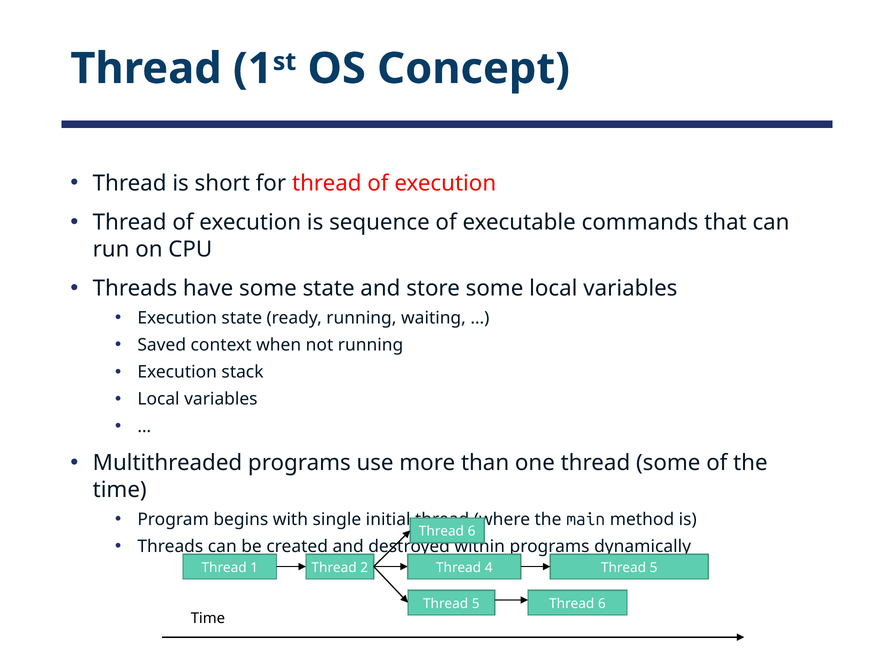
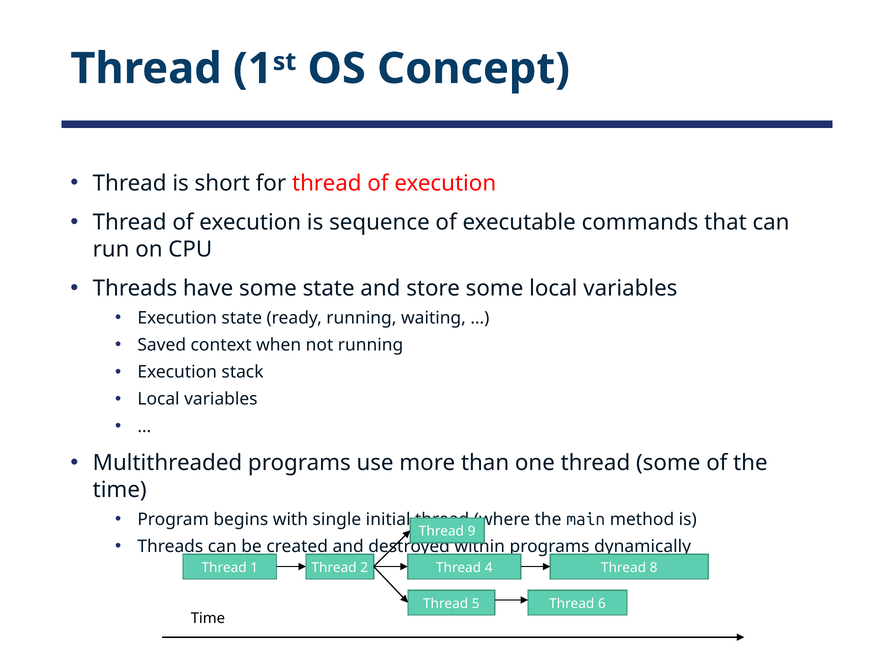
6: 6 -> 9 (472, 532)
4 Thread 5: 5 -> 8 (654, 568)
